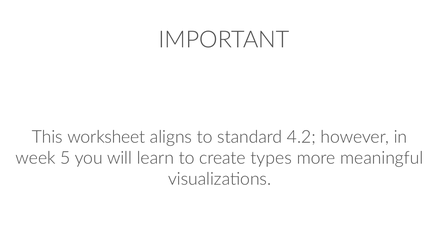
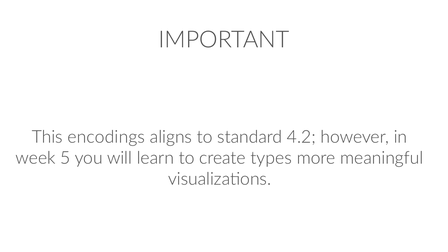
worksheet: worksheet -> encodings (106, 137)
